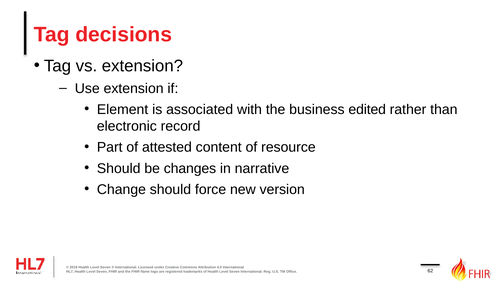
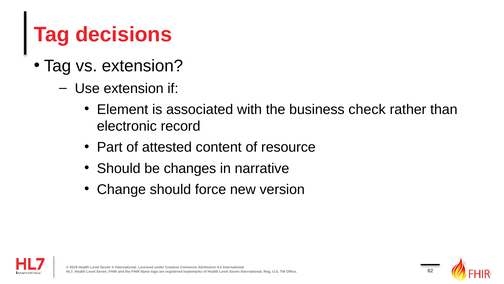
edited: edited -> check (367, 109)
